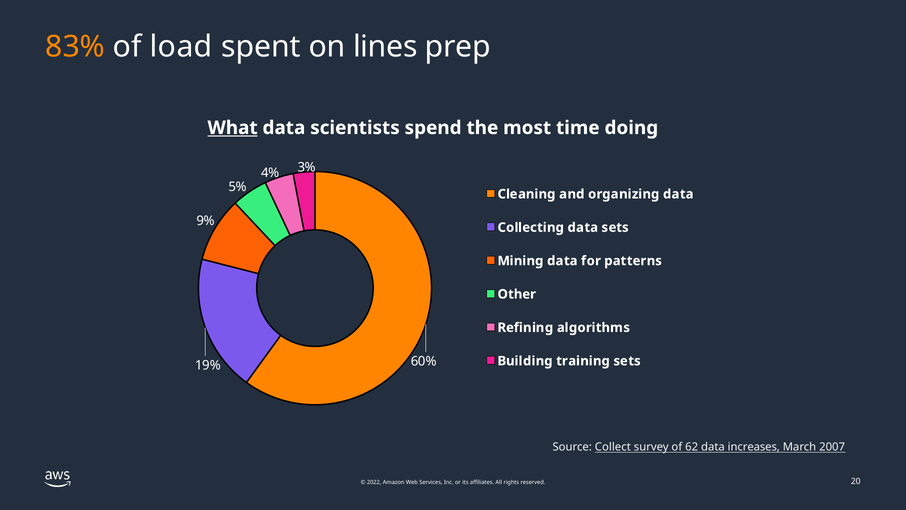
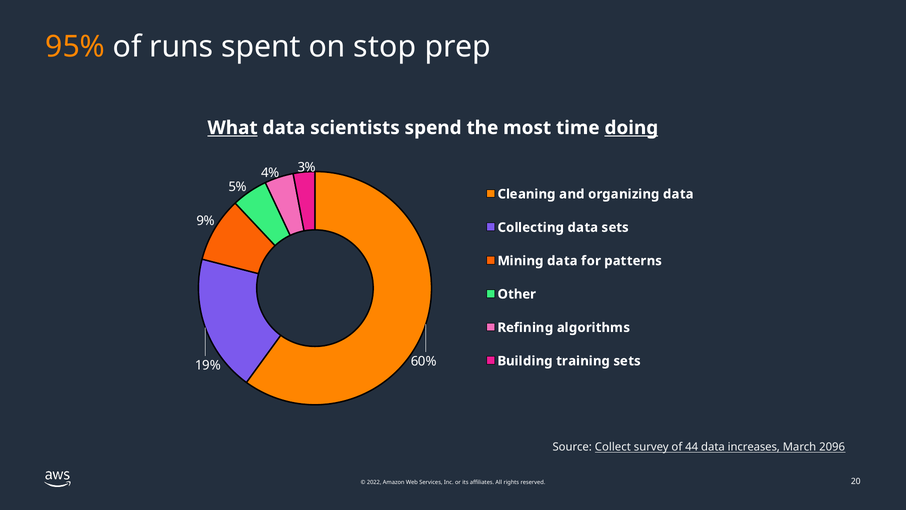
83%: 83% -> 95% (75, 47)
load: load -> runs (181, 47)
lines: lines -> stop (385, 47)
doing underline: none -> present (631, 128)
62: 62 -> 44 (692, 447)
2007: 2007 -> 2096 (832, 447)
